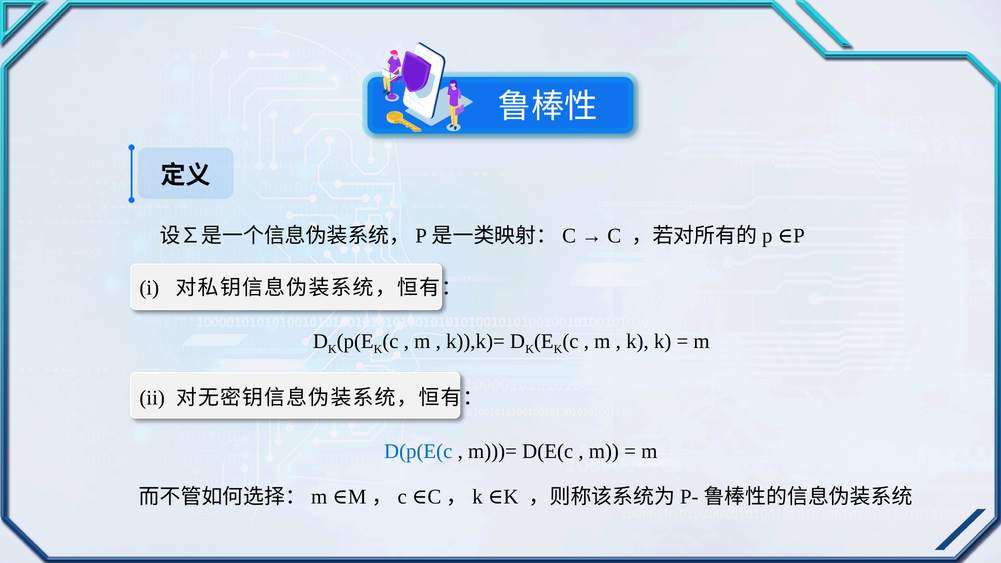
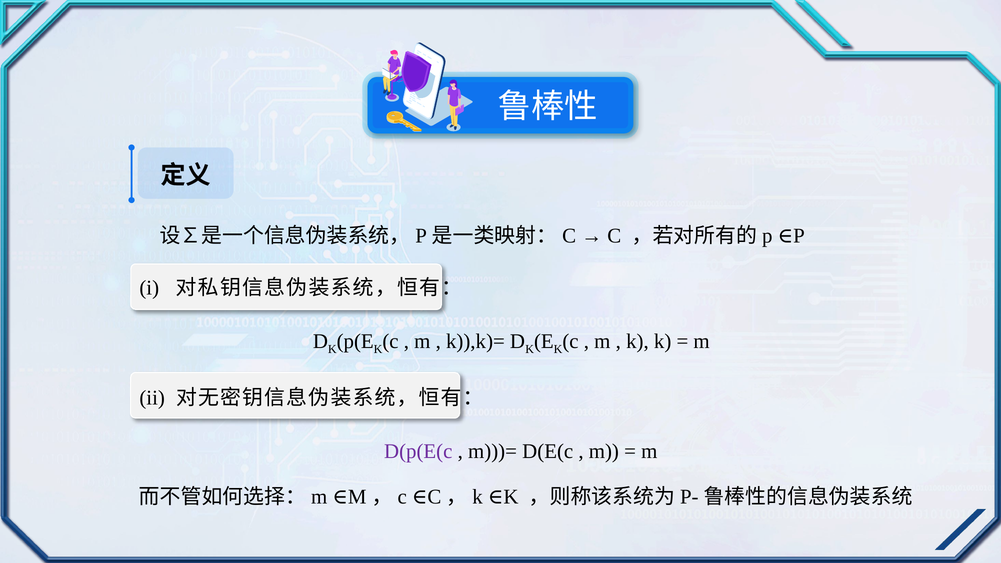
D(p(E(c colour: blue -> purple (418, 452)
